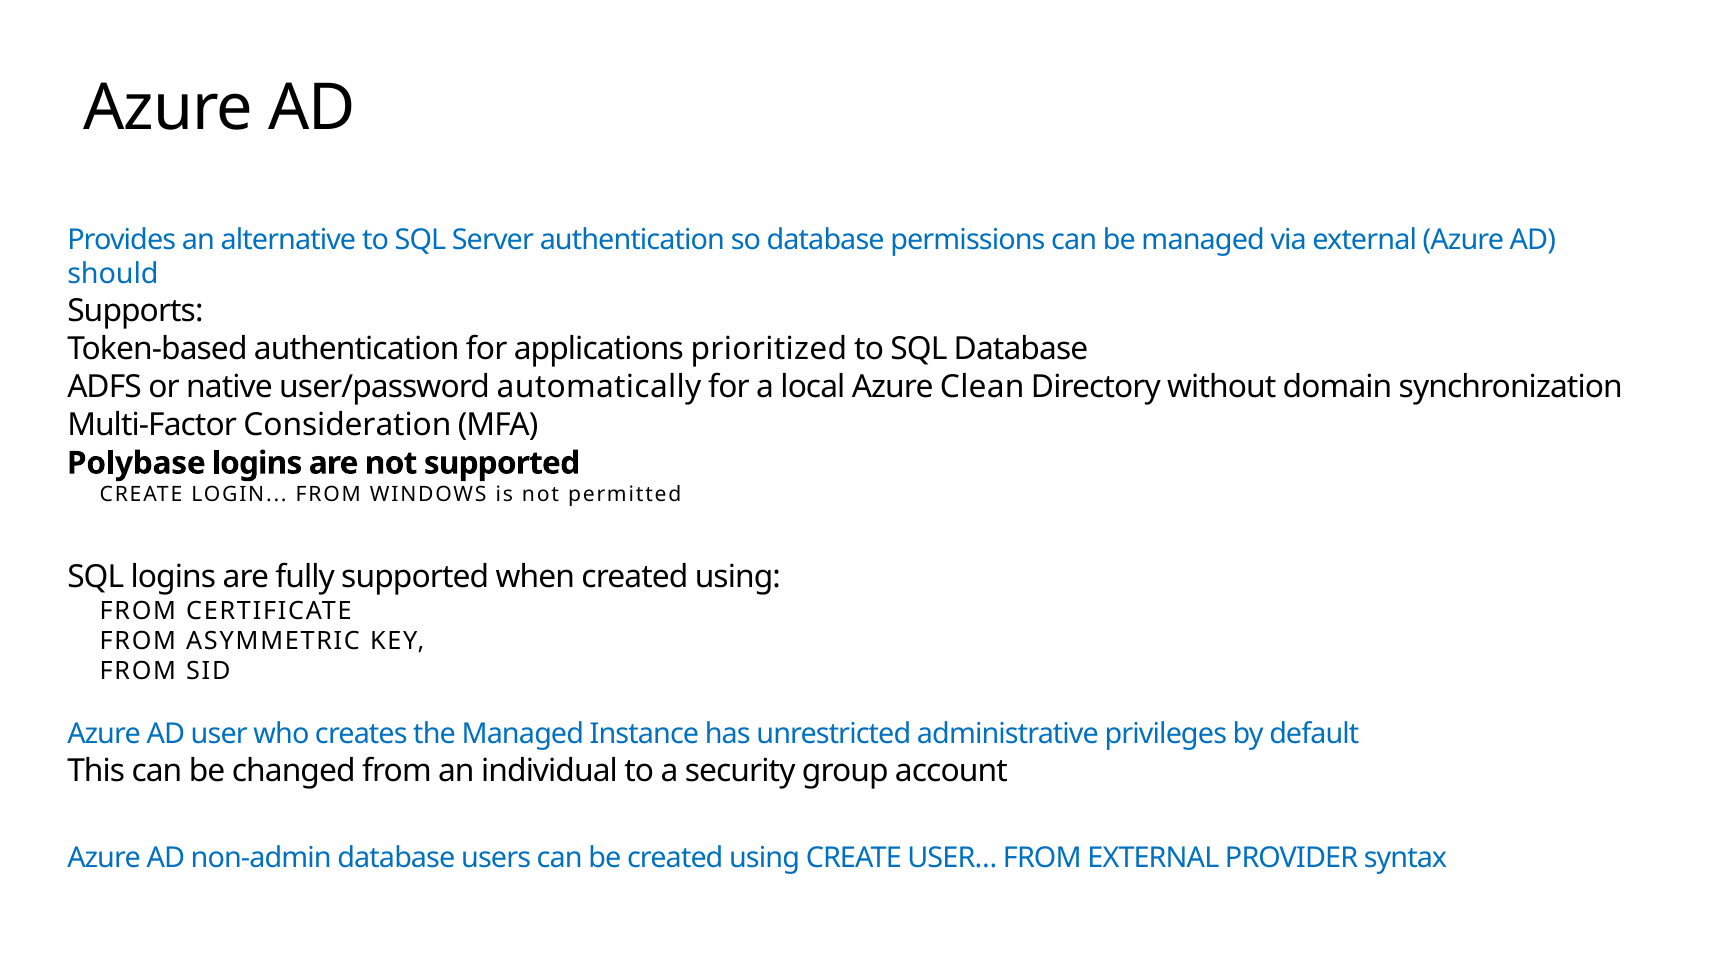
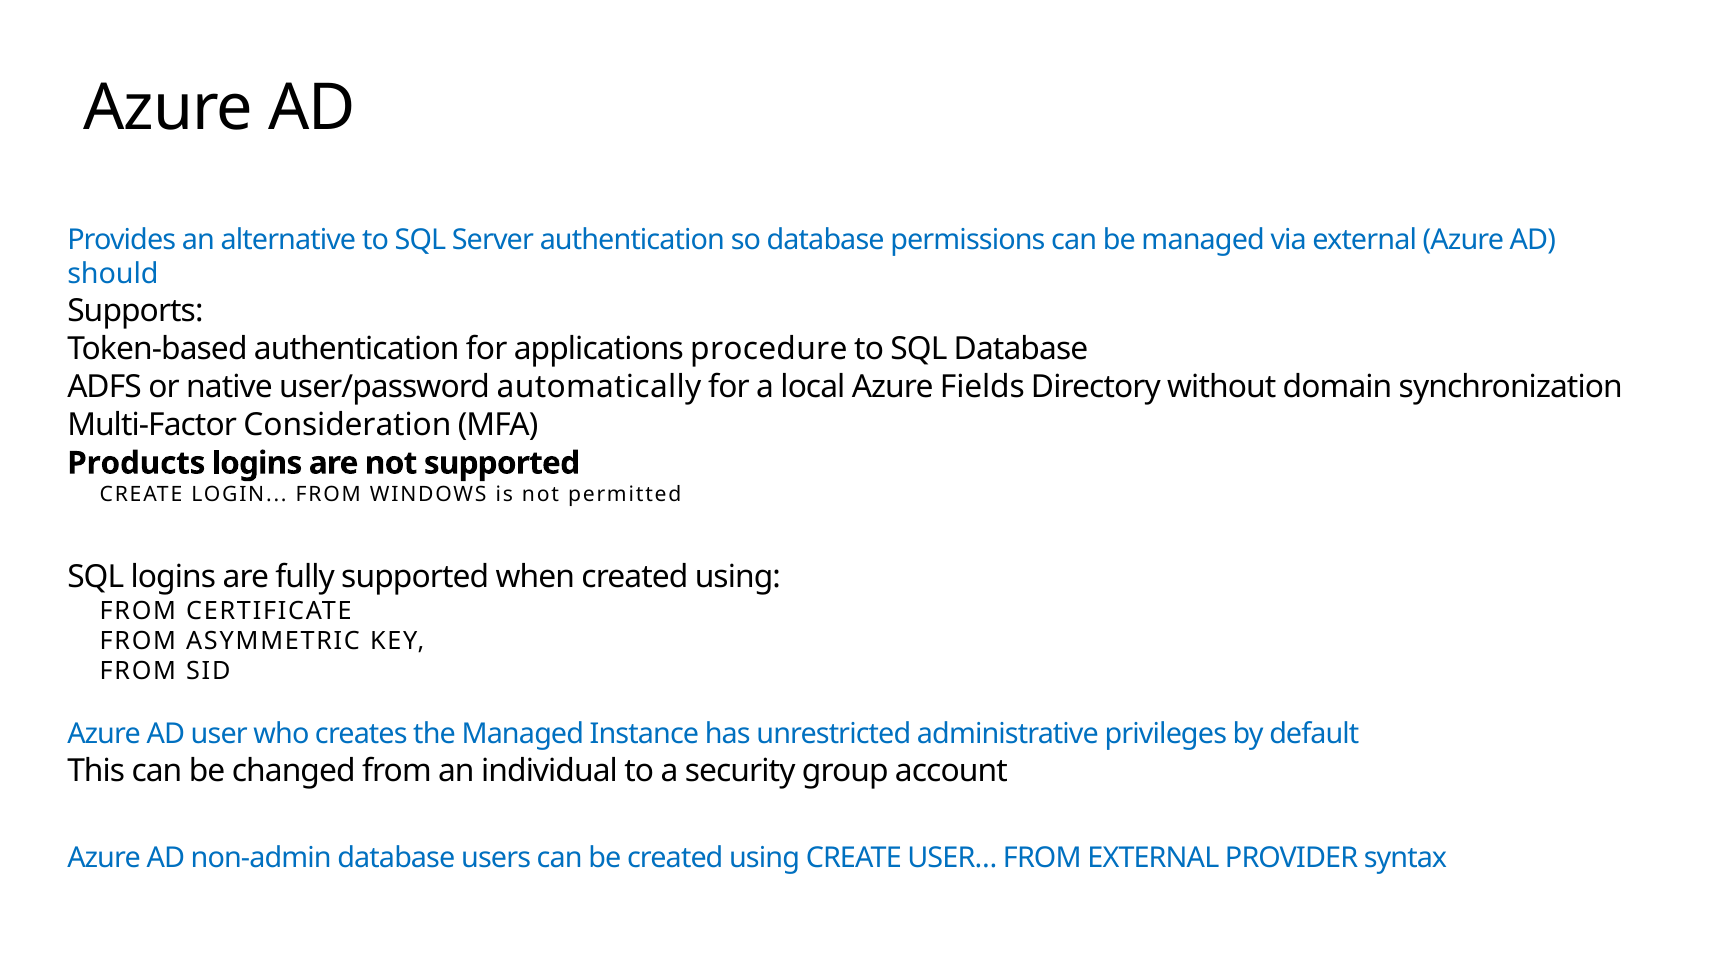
prioritized: prioritized -> procedure (769, 349)
Clean: Clean -> Fields (982, 387)
Polybase: Polybase -> Products (136, 463)
